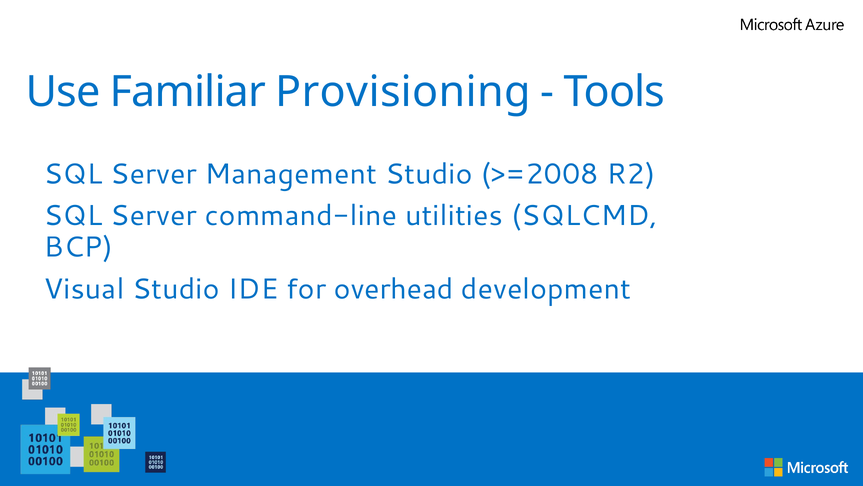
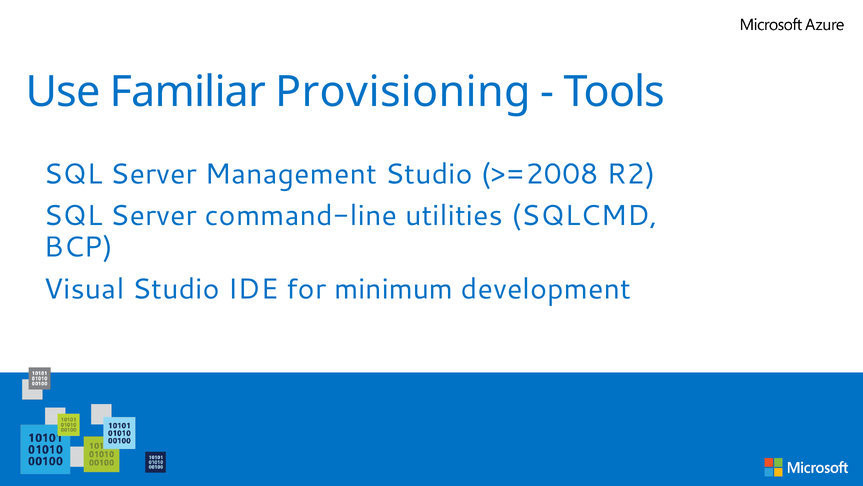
overhead: overhead -> minimum (394, 289)
